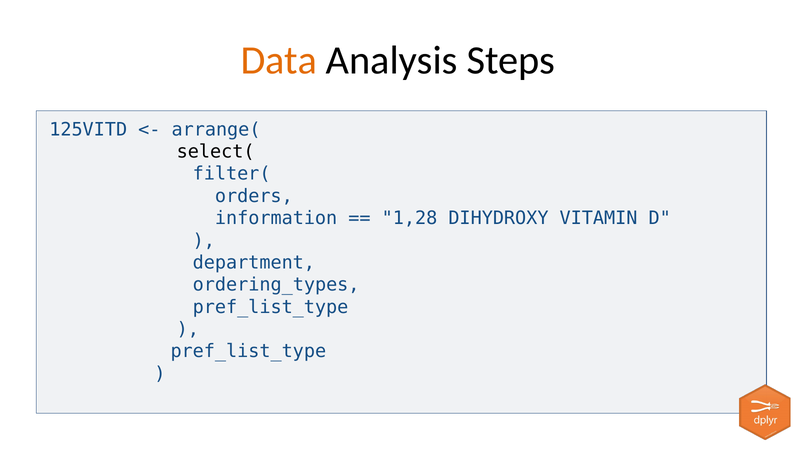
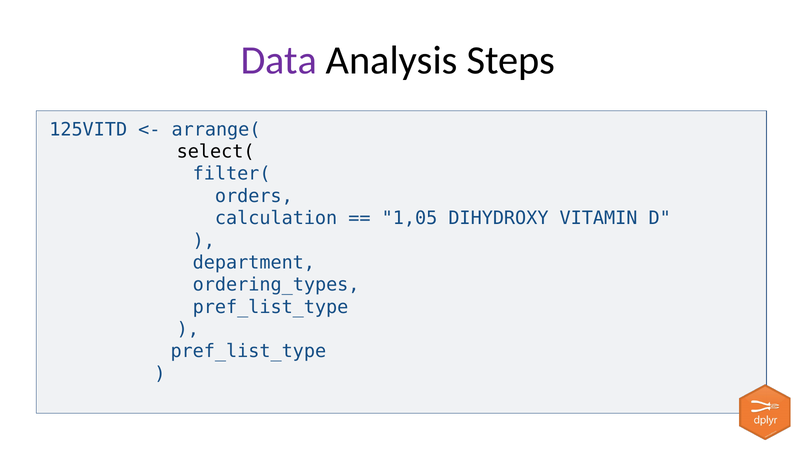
Data colour: orange -> purple (279, 61)
information: information -> calculation (276, 218)
1,28: 1,28 -> 1,05 (409, 218)
